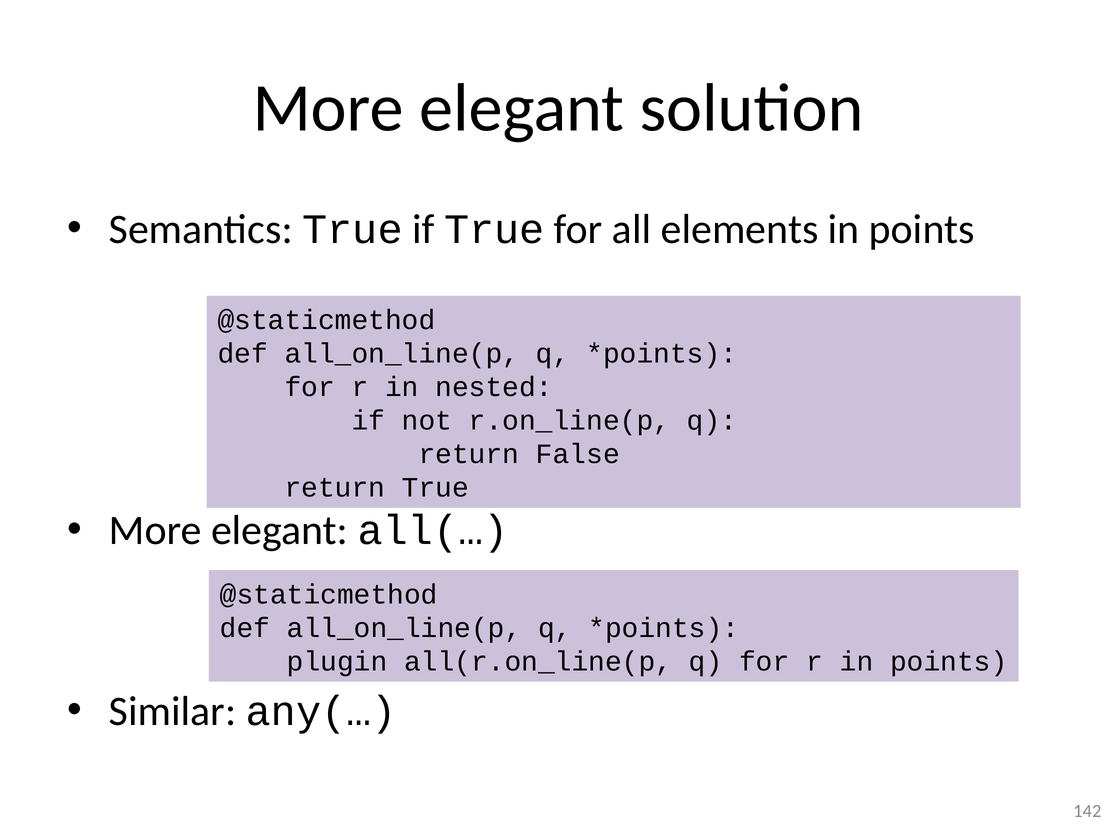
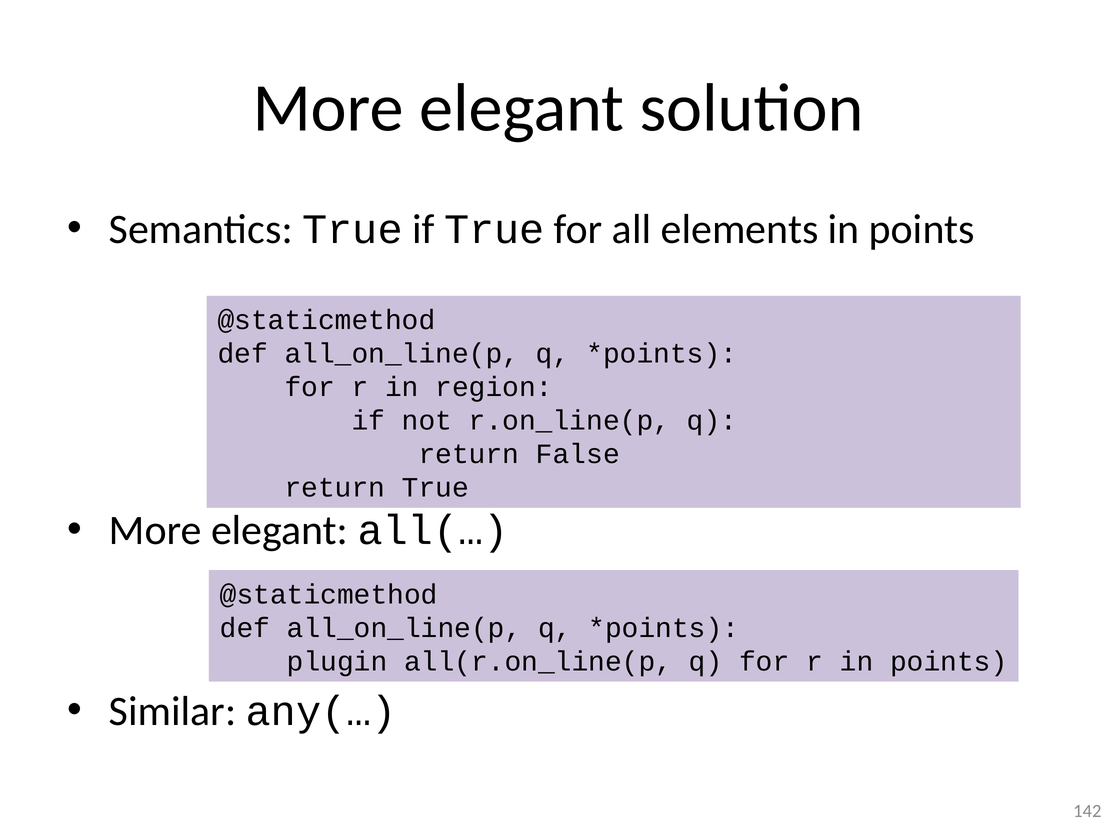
nested: nested -> region (494, 387)
